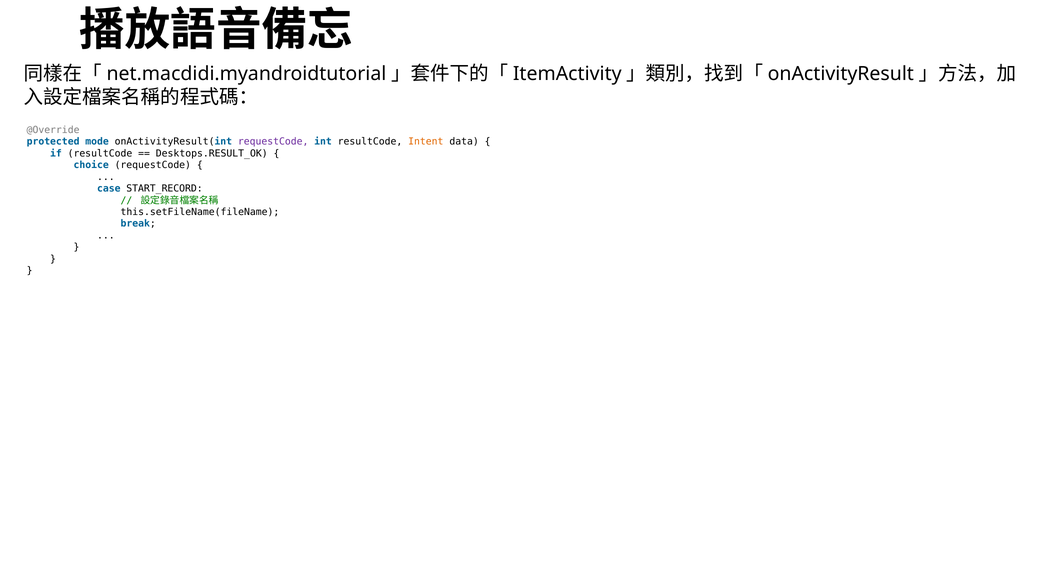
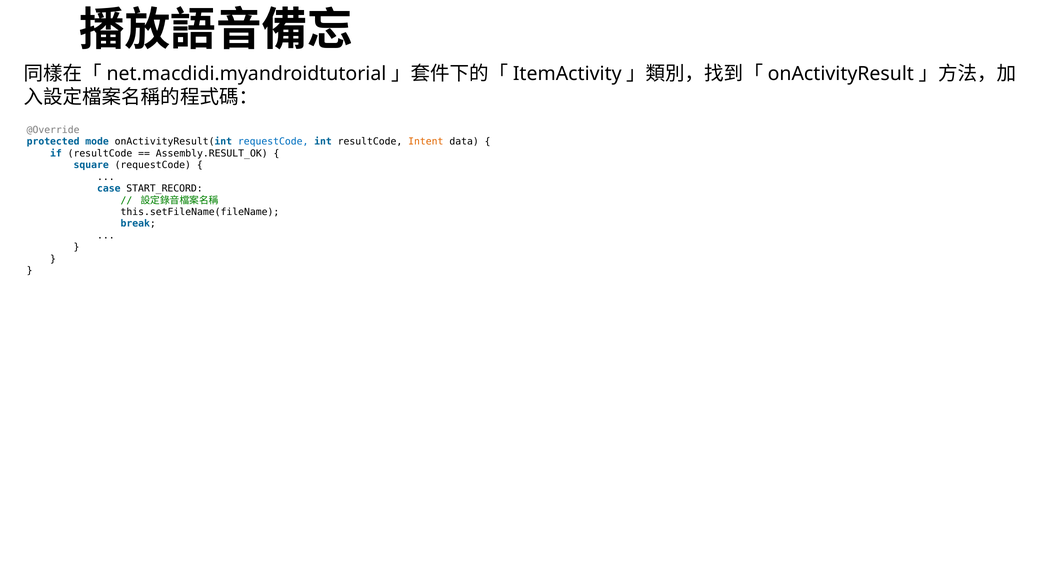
requestCode colour: purple -> blue (273, 142)
Desktops.RESULT_OK: Desktops.RESULT_OK -> Assembly.RESULT_OK (212, 154)
choice: choice -> square (91, 165)
